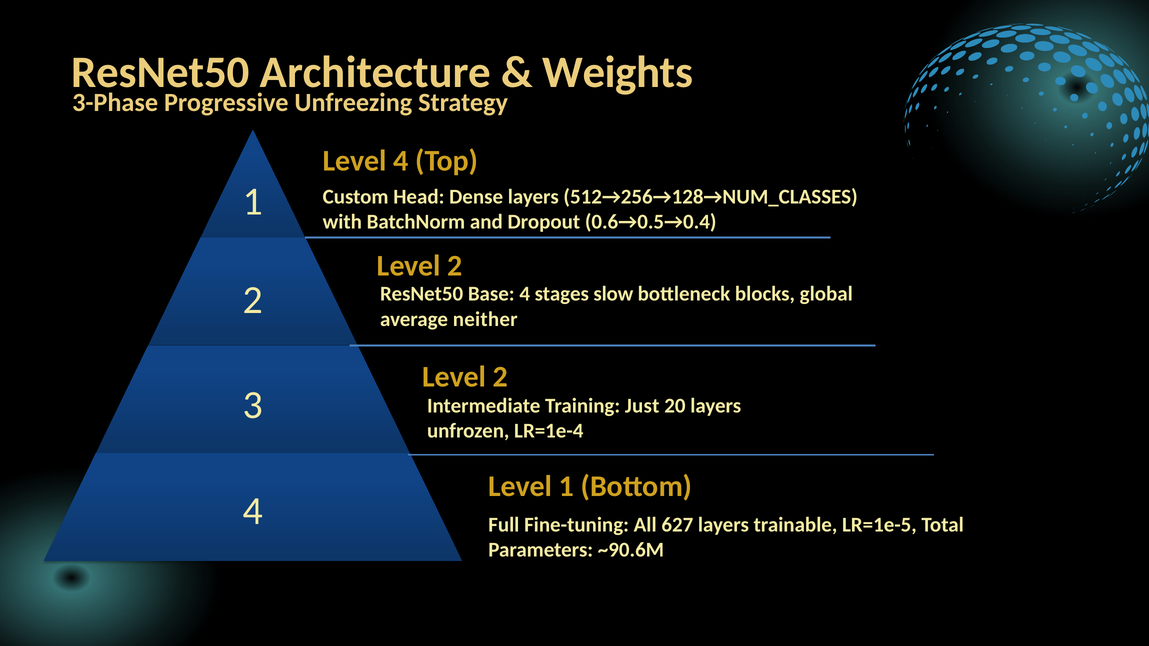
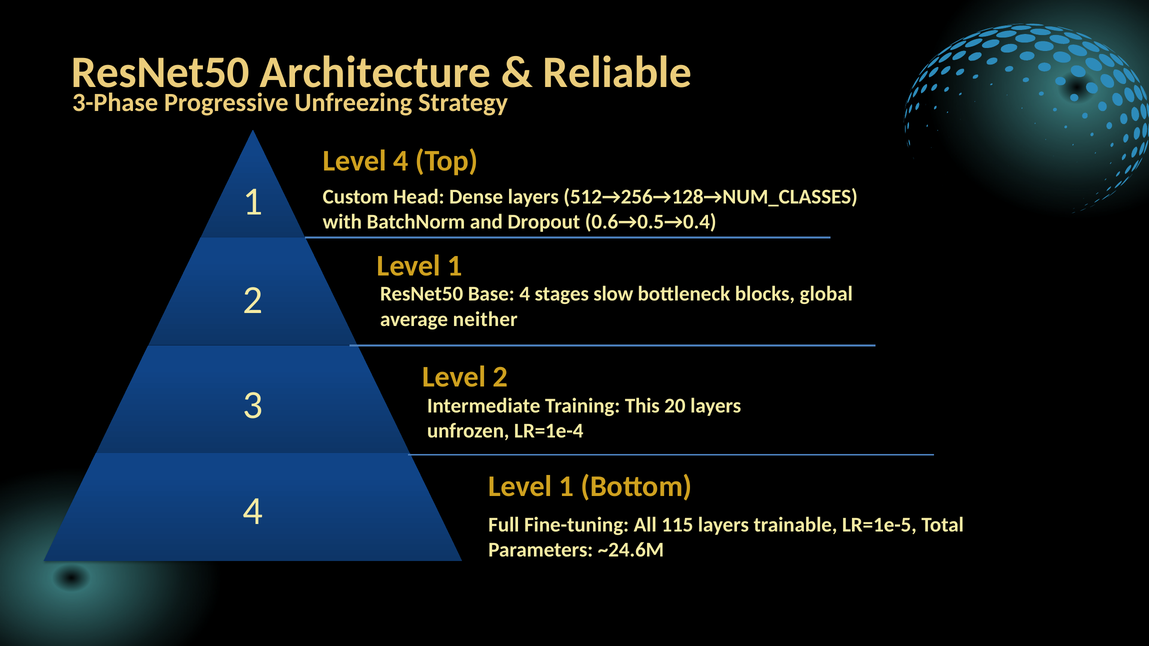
Weights: Weights -> Reliable (617, 72)
2: 2 -> 1 (455, 266)
Just: Just -> This (642, 406)
627: 627 -> 115 (677, 525)
~90.6M: ~90.6M -> ~24.6M (631, 550)
